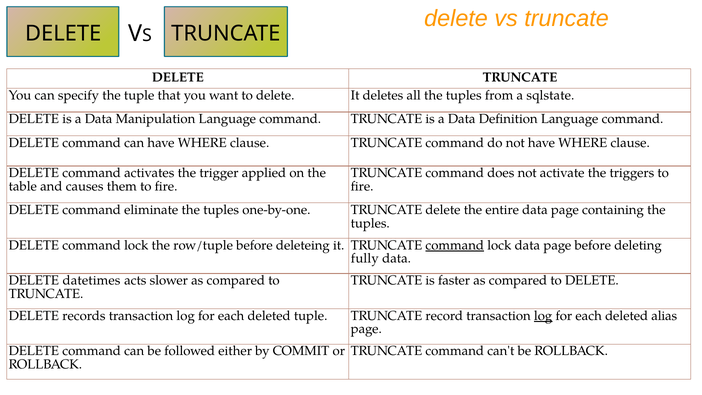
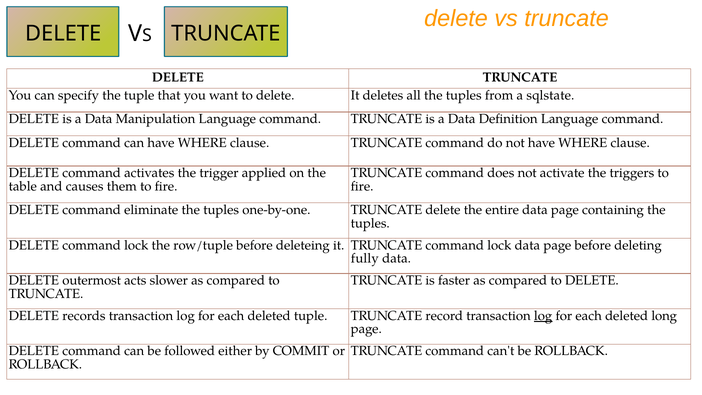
command underline: present -> none (455, 245)
datetimes: datetimes -> outermost (92, 280)
alias: alias -> long (664, 316)
